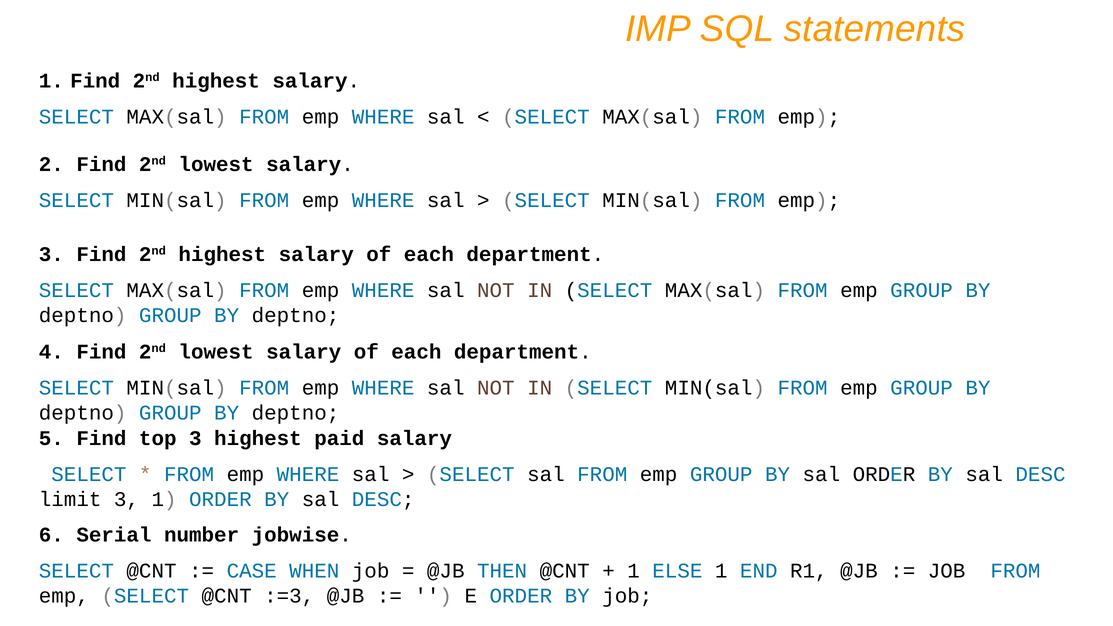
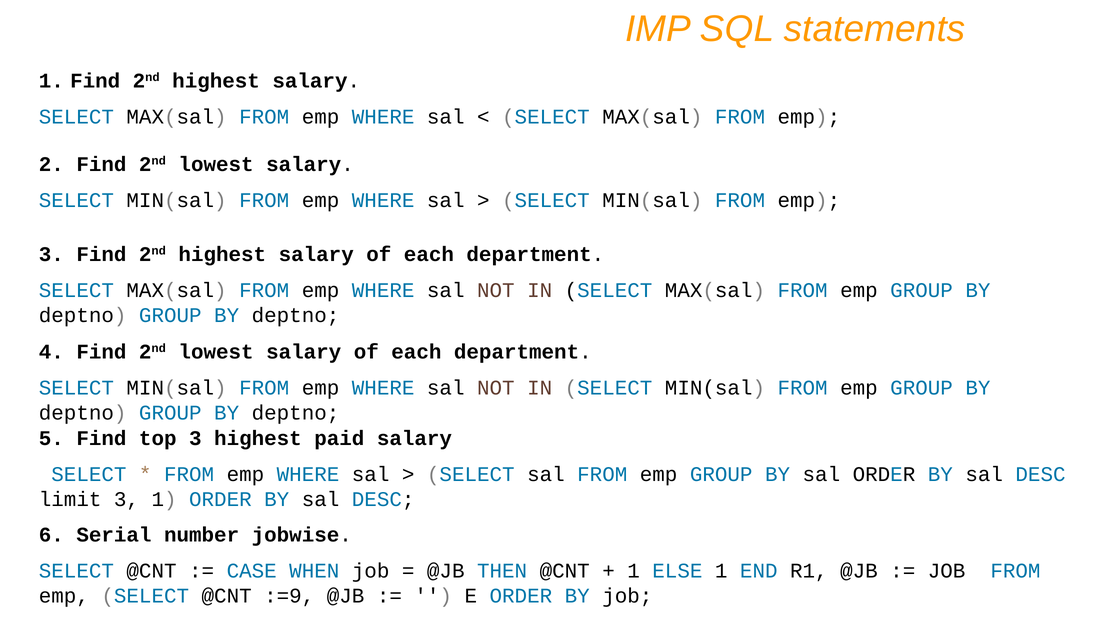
:=3: :=3 -> :=9 (289, 596)
